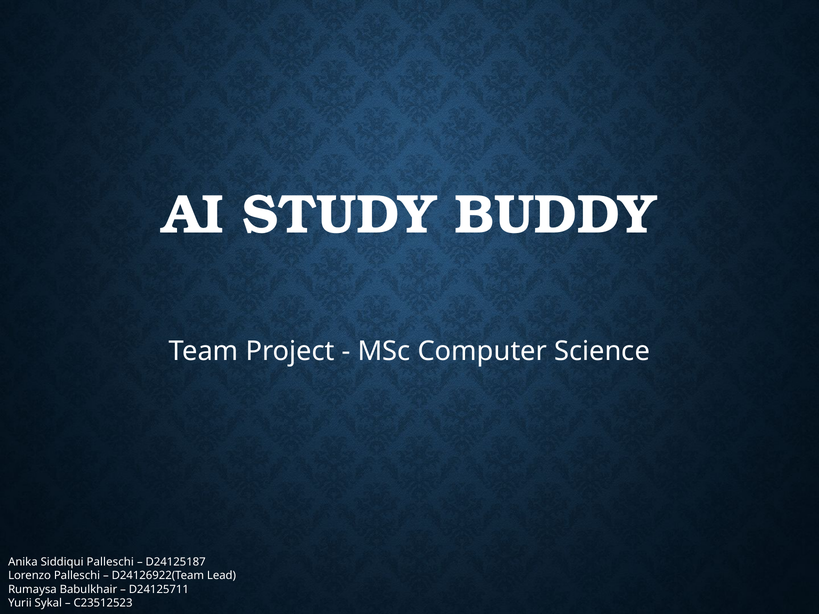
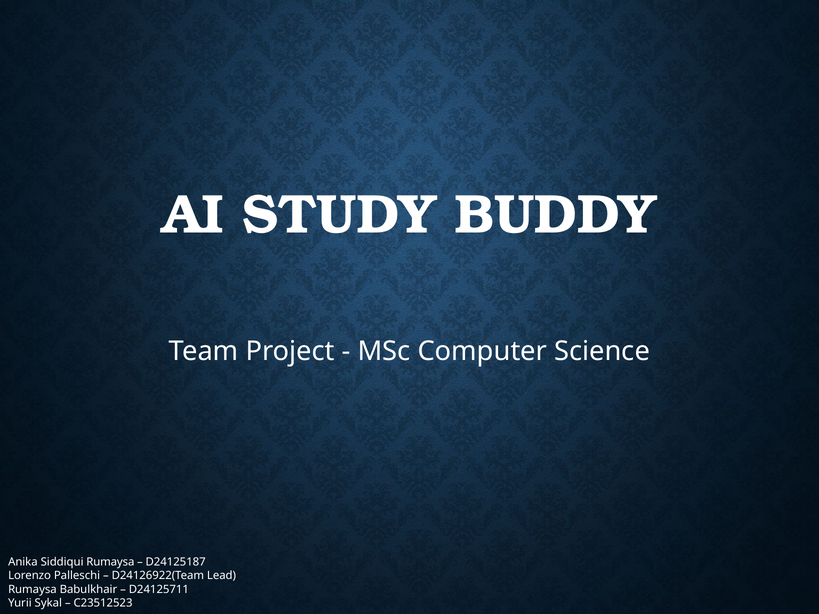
Siddiqui Palleschi: Palleschi -> Rumaysa (110, 562)
